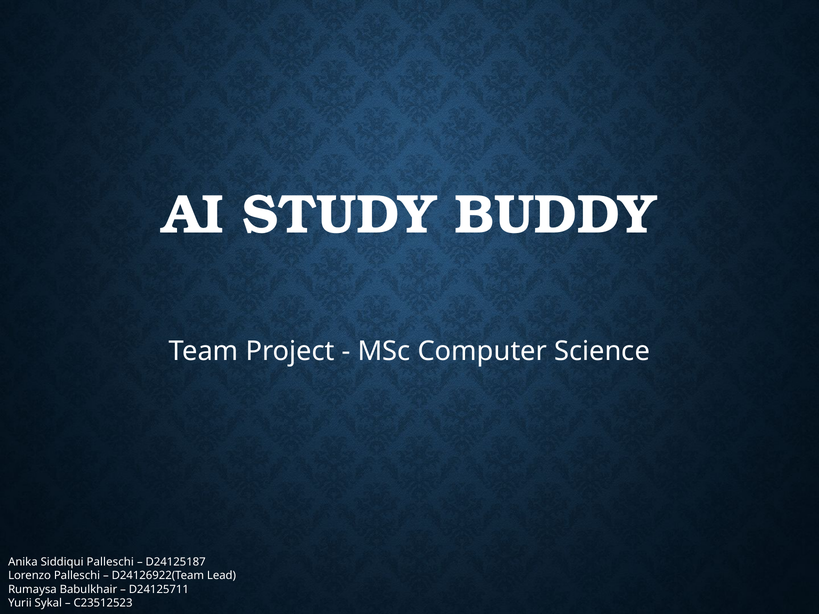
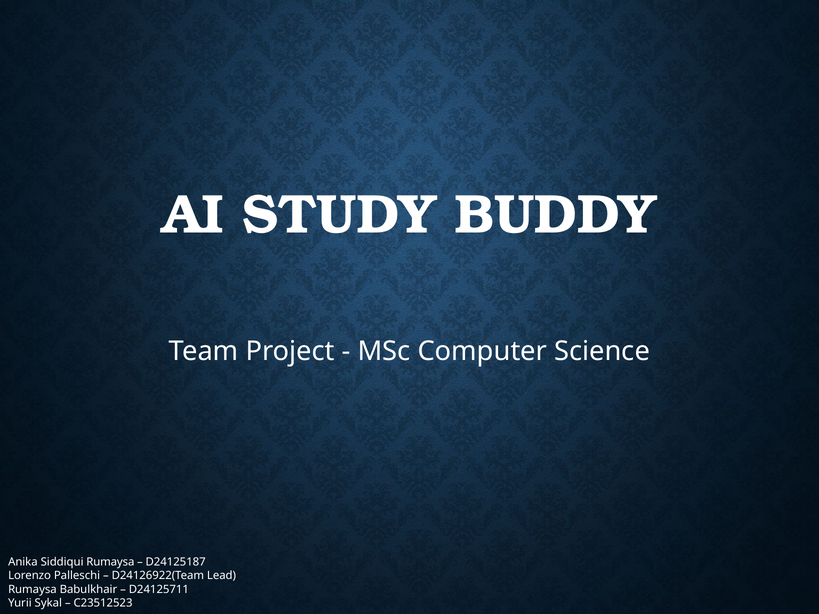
Siddiqui Palleschi: Palleschi -> Rumaysa (110, 562)
